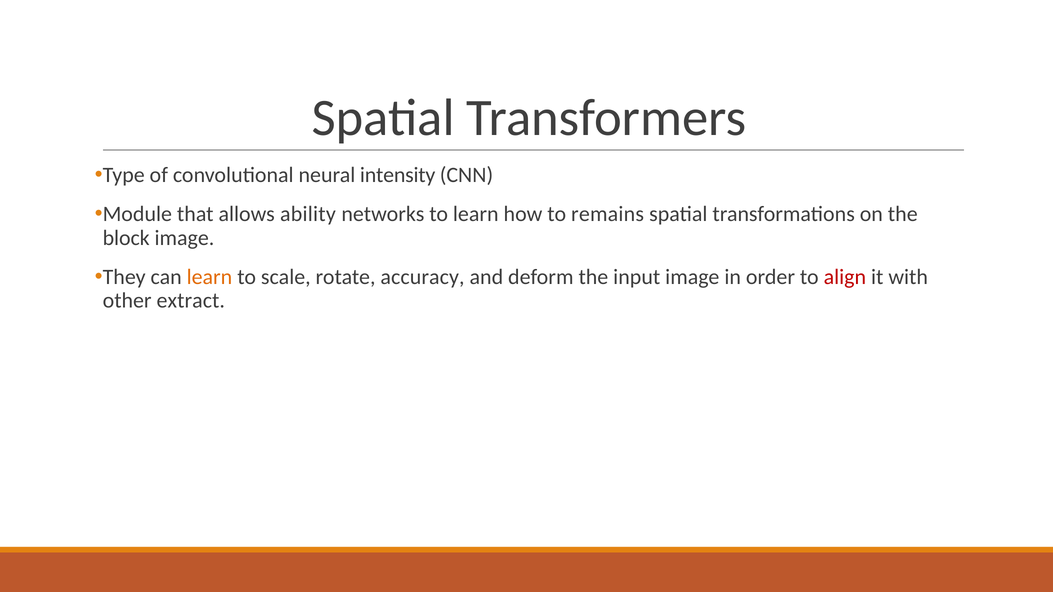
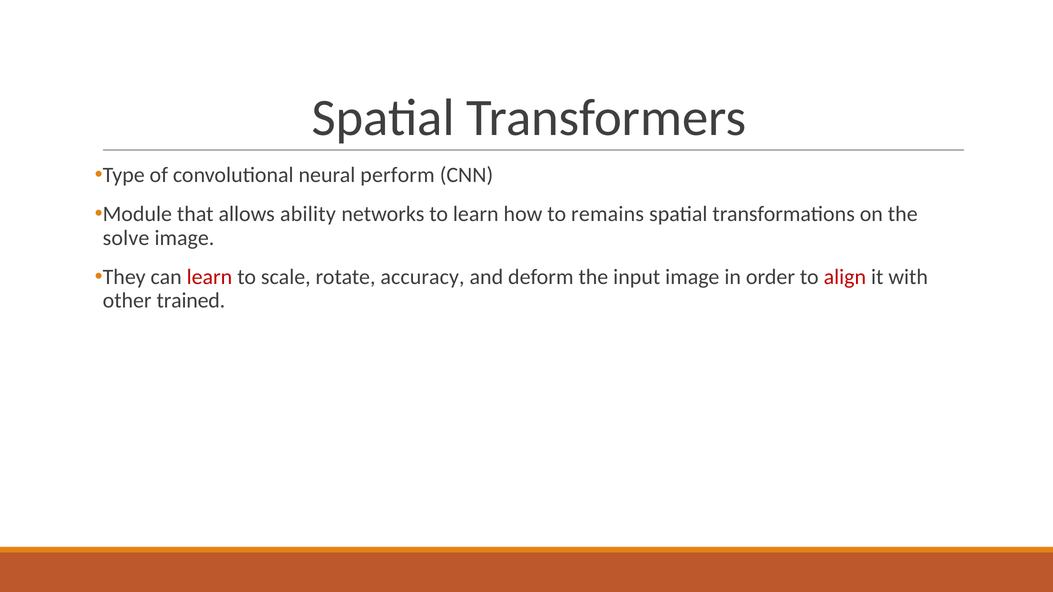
intensity: intensity -> perform (398, 175)
block: block -> solve (126, 238)
learn colour: orange -> red (209, 277)
extract: extract -> trained (191, 301)
